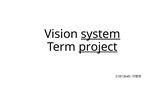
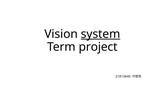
project underline: present -> none (98, 47)
